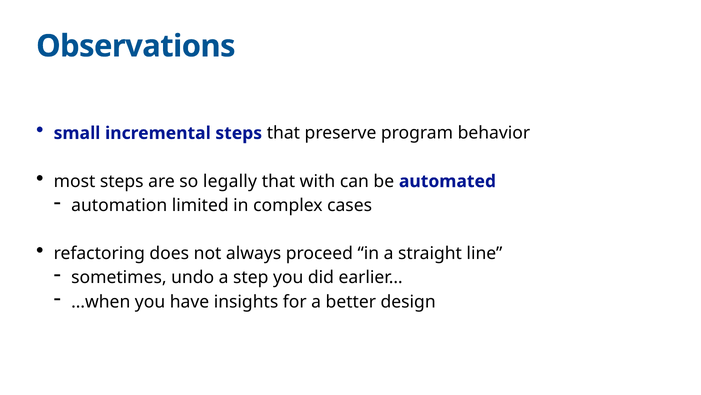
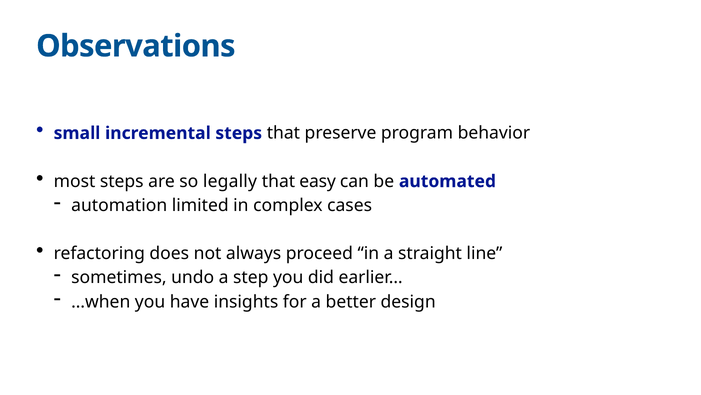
with: with -> easy (318, 181)
